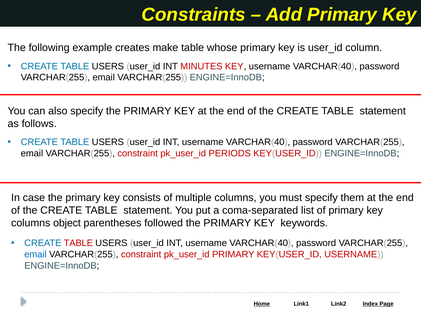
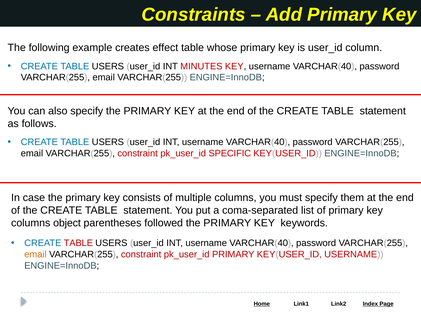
make: make -> effect (165, 48)
PERIODS: PERIODS -> SPECIFIC (230, 153)
email colour: blue -> orange (35, 254)
